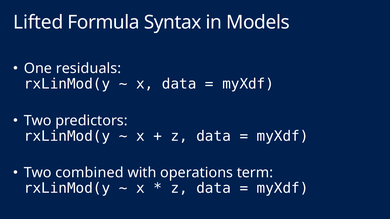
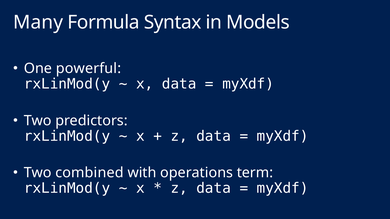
Lifted: Lifted -> Many (38, 22)
residuals: residuals -> powerful (88, 69)
